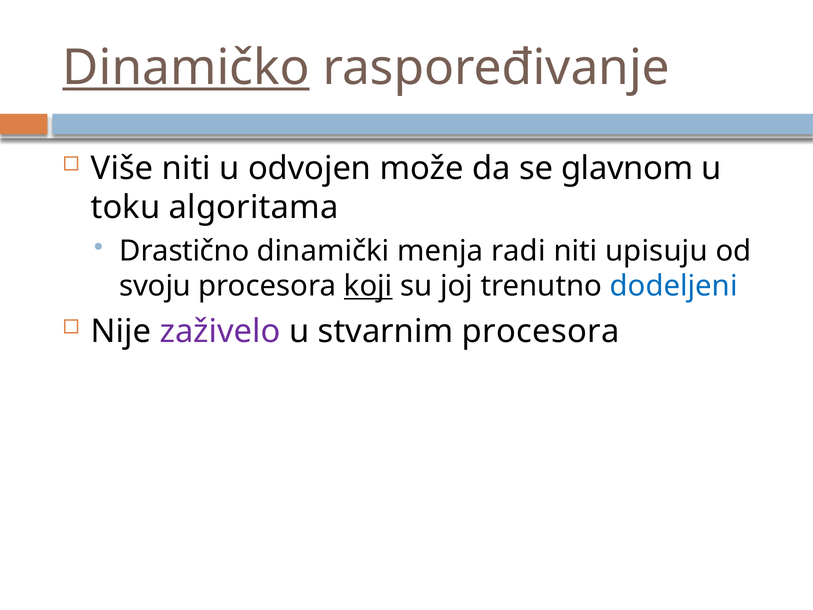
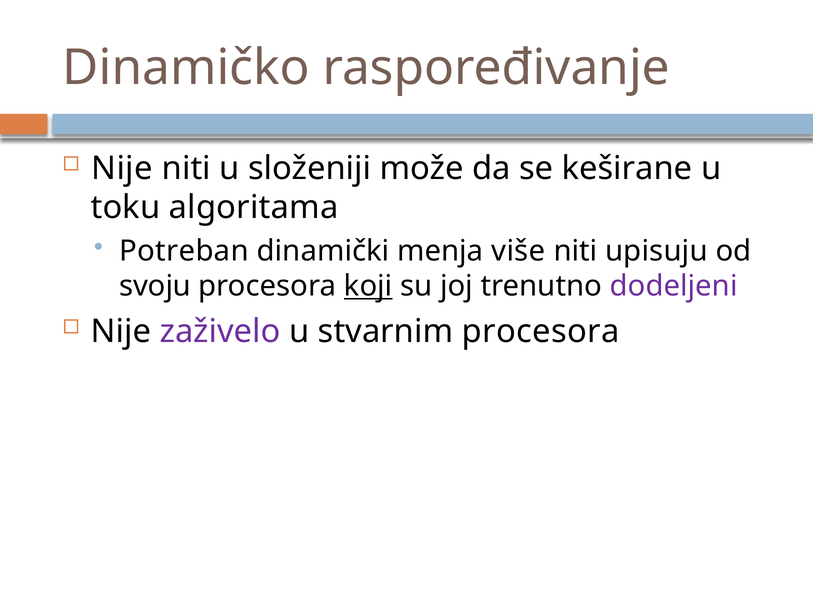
Dinamičko underline: present -> none (186, 68)
Više: Više -> Nije (122, 168)
odvojen: odvojen -> složeniji (310, 168)
glavnom: glavnom -> keširane (627, 168)
Drastično: Drastično -> Potreban (184, 251)
radi: radi -> više (518, 251)
dodeljeni colour: blue -> purple (674, 286)
